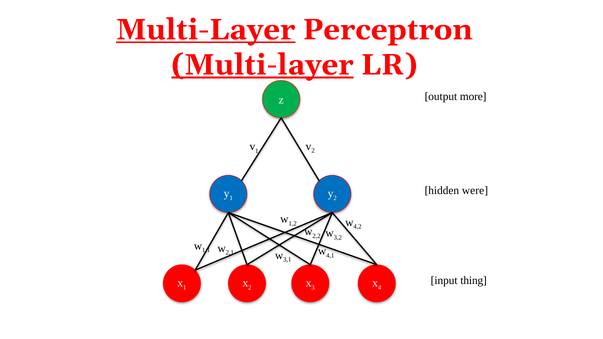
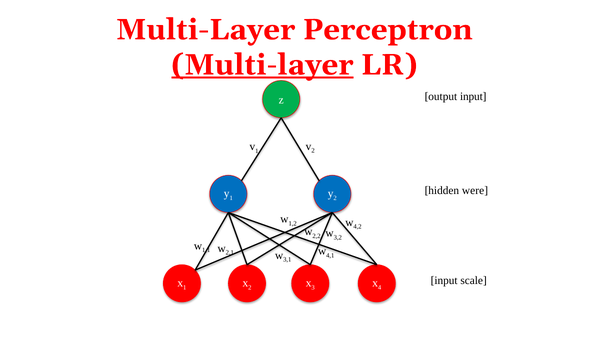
Multi-Layer underline: present -> none (206, 30)
output more: more -> input (473, 97)
thing: thing -> scale (474, 281)
